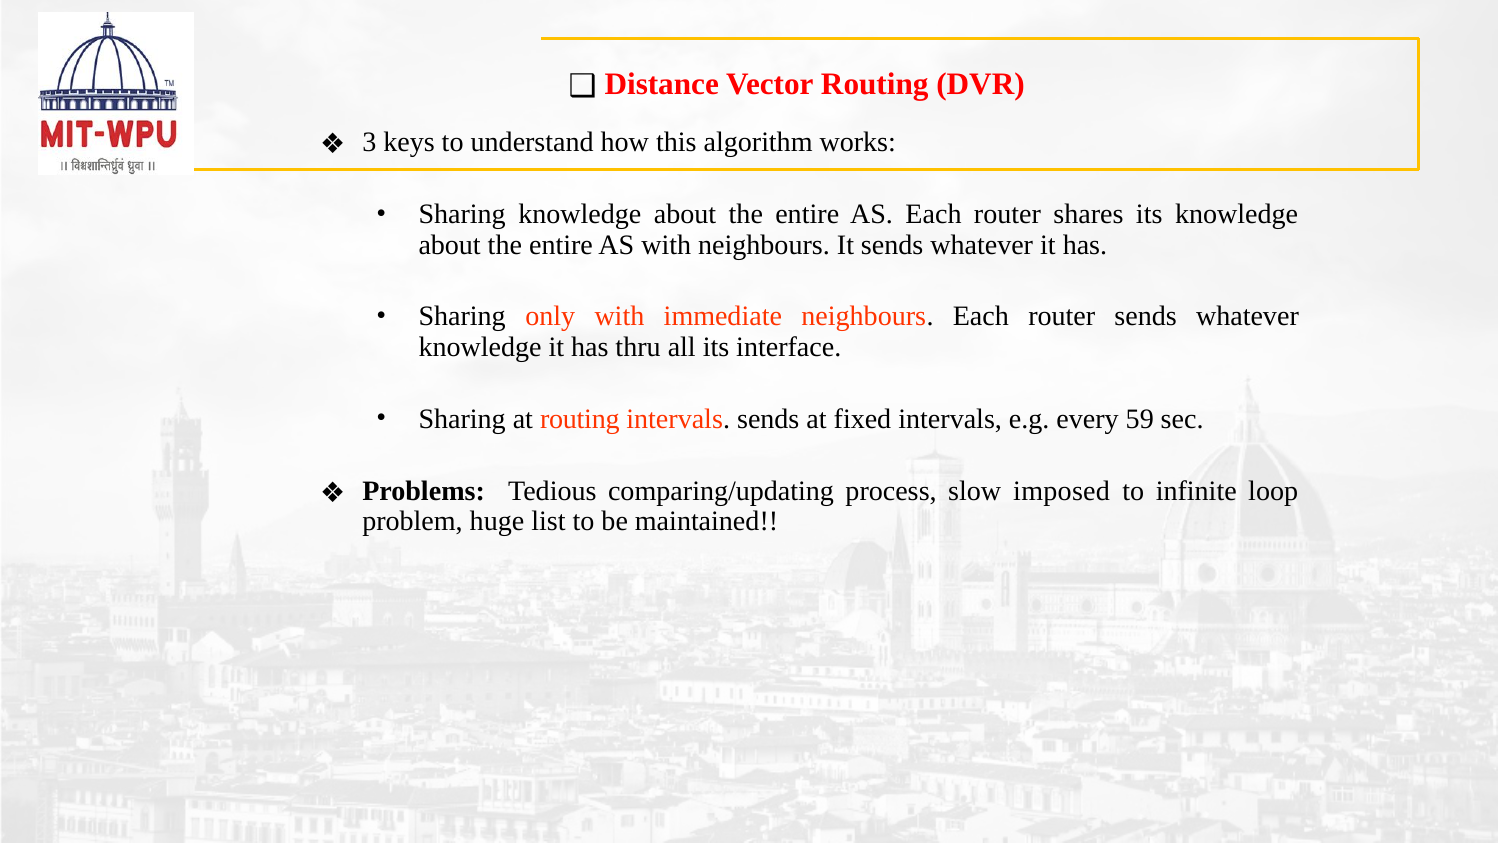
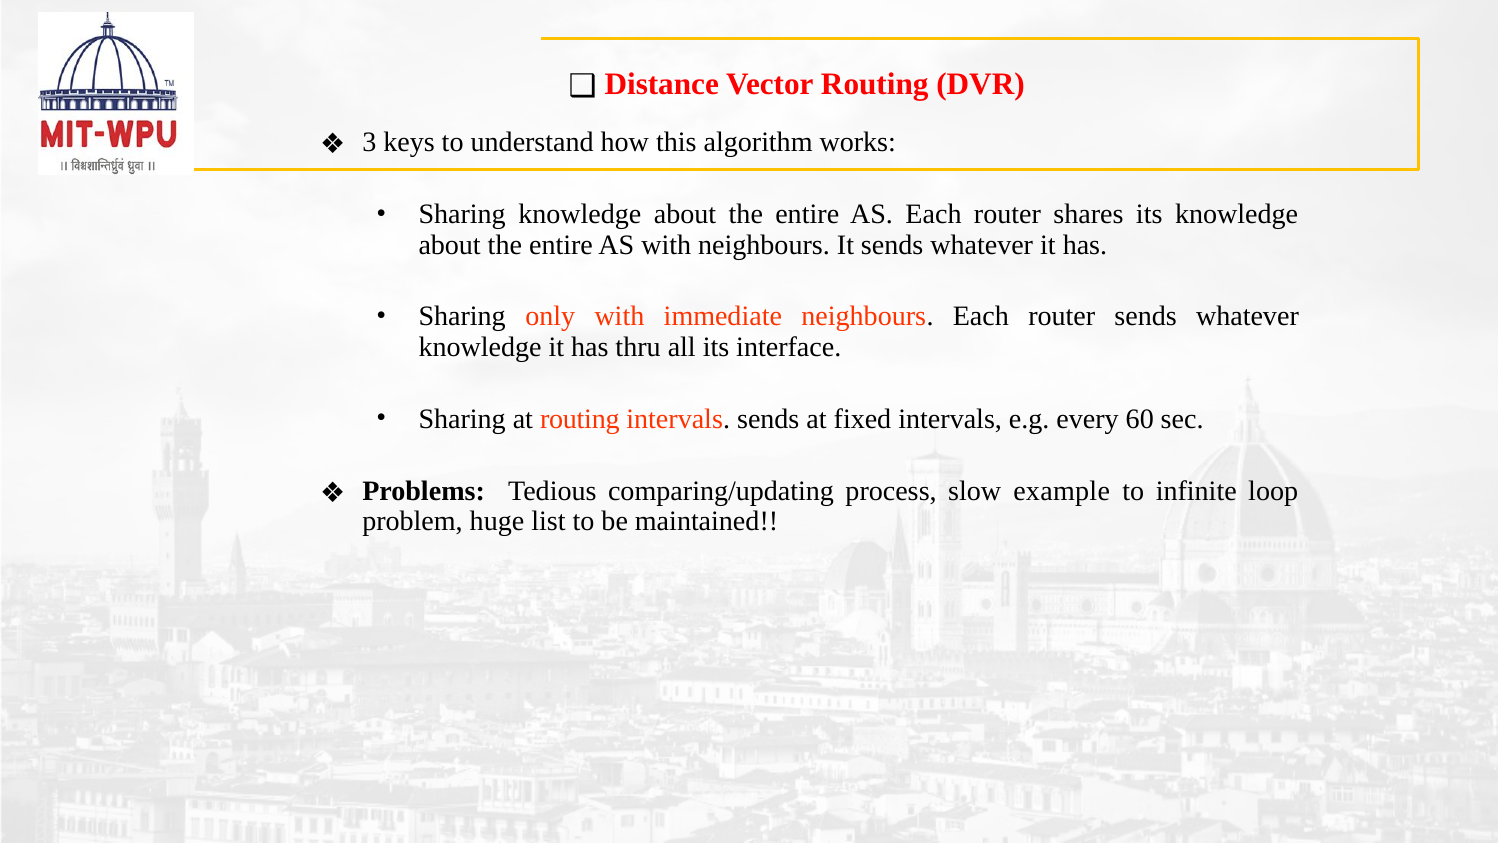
59: 59 -> 60 (1140, 419)
imposed: imposed -> example (1062, 491)
